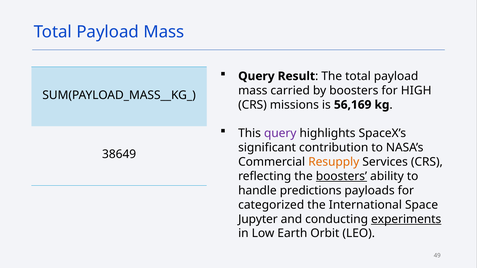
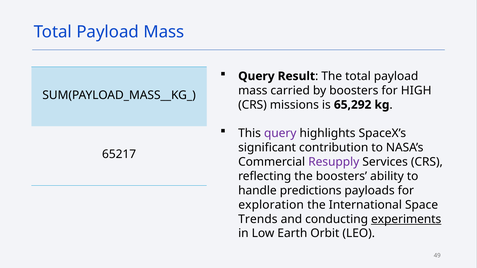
56,169: 56,169 -> 65,292 (353, 105)
38649: 38649 -> 65217 (119, 155)
Resupply colour: orange -> purple (334, 162)
boosters underline: present -> none (341, 176)
categorized: categorized -> exploration (271, 205)
Jupyter: Jupyter -> Trends (258, 219)
